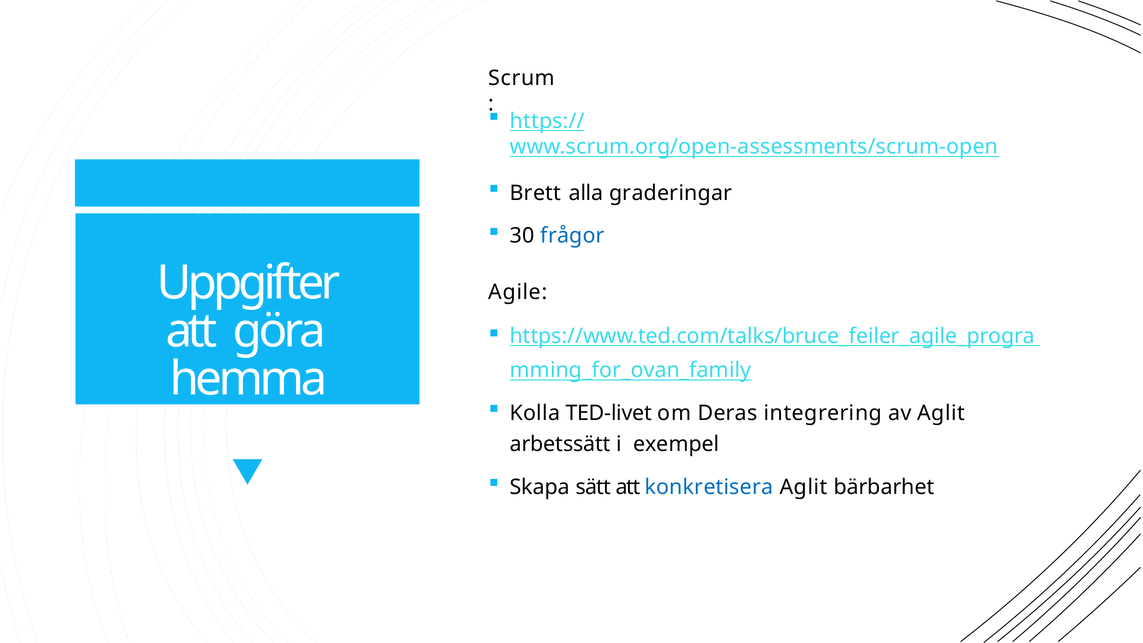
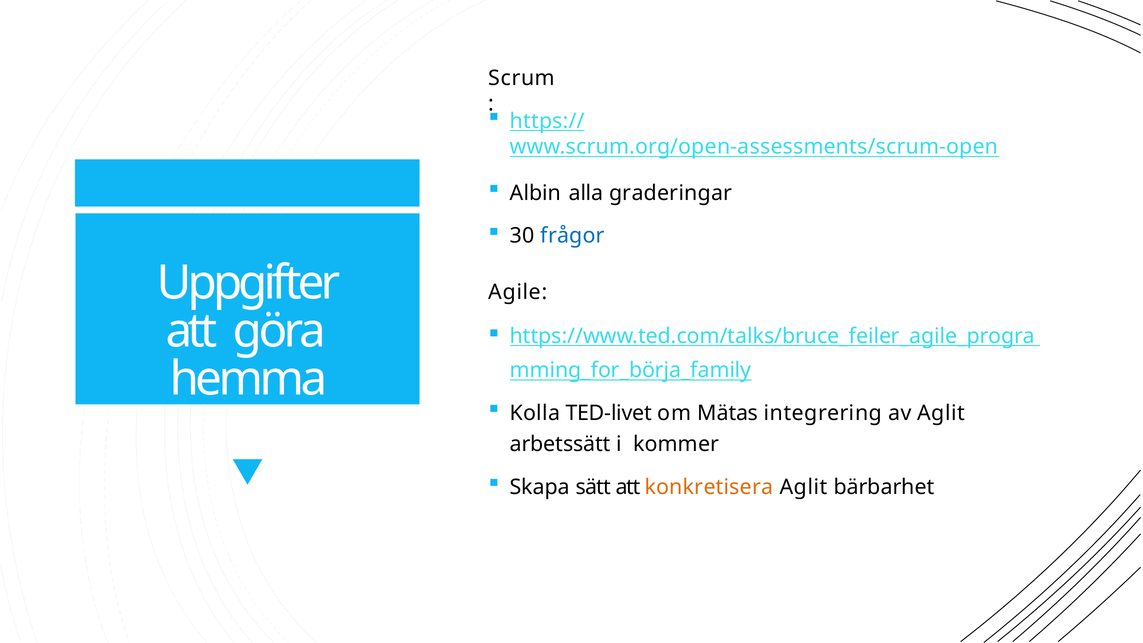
Brett: Brett -> Albin (536, 193)
mming_for_ovan_family: mming_for_ovan_family -> mming_for_börja_family (631, 370)
Deras: Deras -> Mätas (728, 413)
exempel: exempel -> kommer (676, 444)
konkretisera colour: blue -> orange (709, 487)
